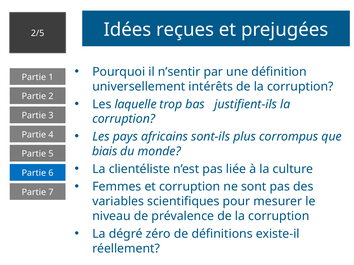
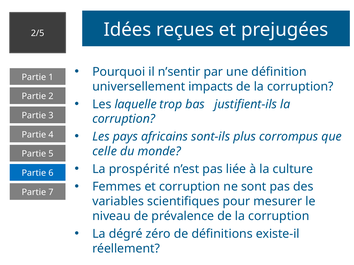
intérêts: intérêts -> impacts (211, 87)
biais: biais -> celle (105, 152)
clientéliste: clientéliste -> prospérité (139, 169)
